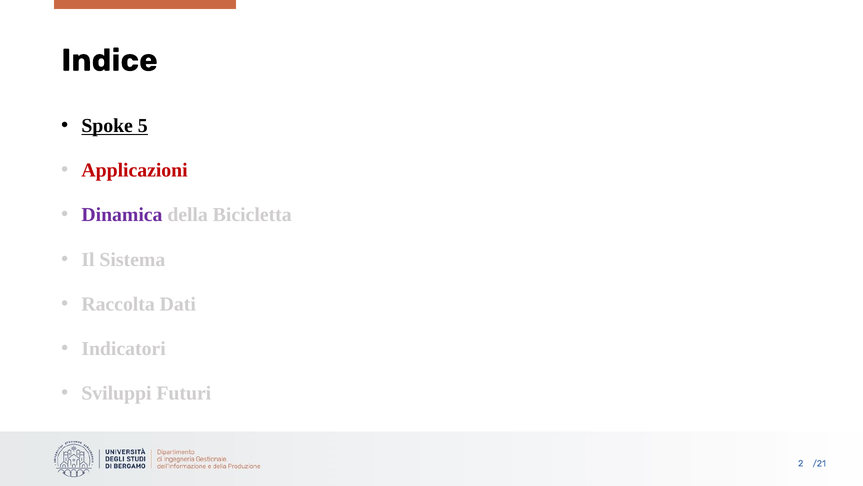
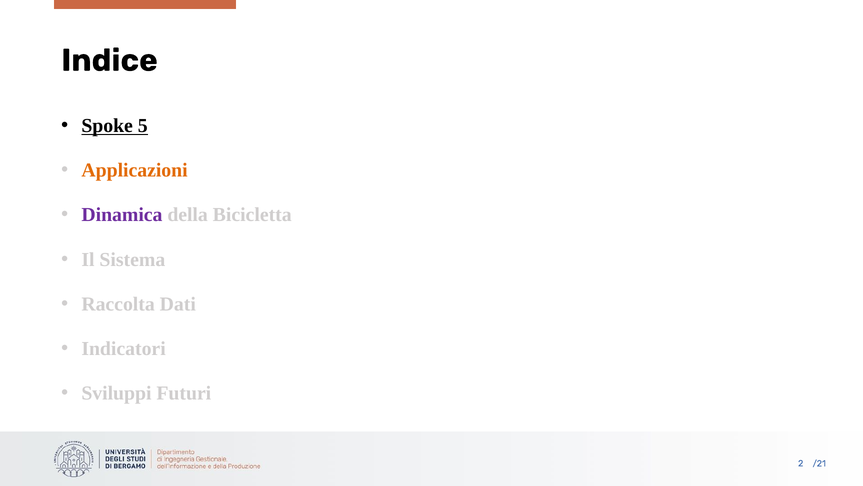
Applicazioni colour: red -> orange (135, 170)
